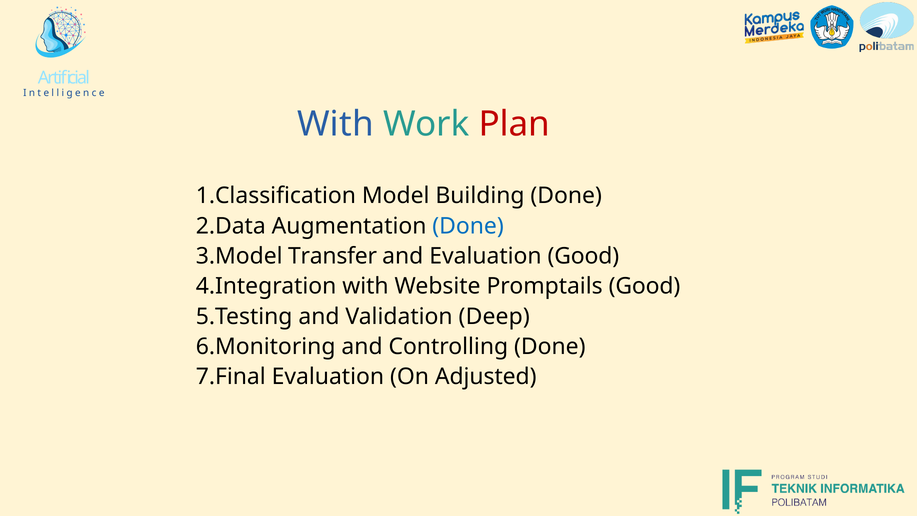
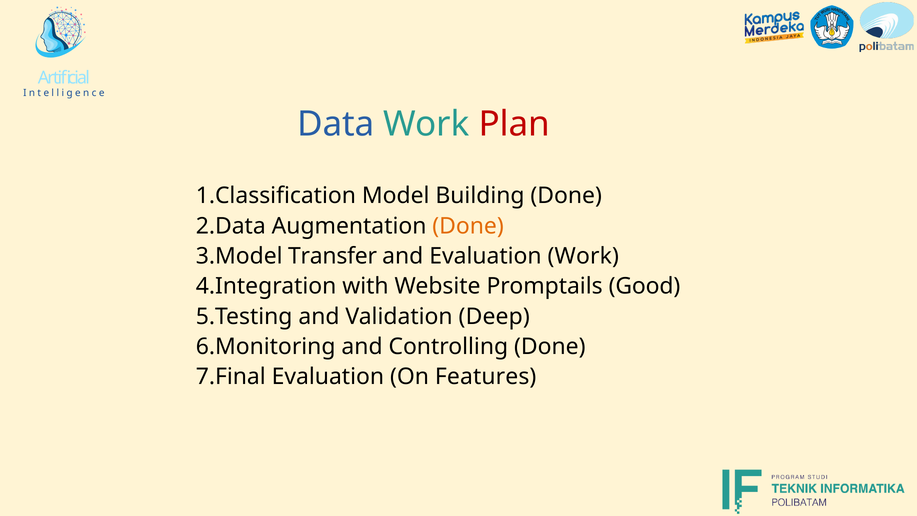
With: With -> Data (336, 124)
Done colour: blue -> orange (468, 226)
Evaluation Good: Good -> Work (583, 256)
Adjusted: Adjusted -> Features (486, 377)
